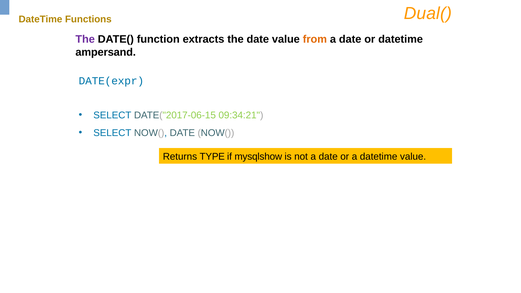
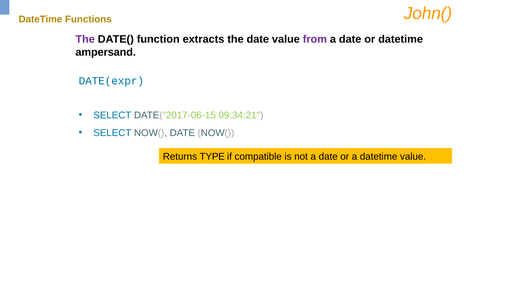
Dual(: Dual( -> John( (428, 14)
from colour: orange -> purple (315, 39)
mysqlshow: mysqlshow -> compatible (258, 157)
